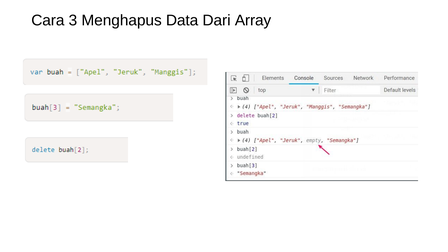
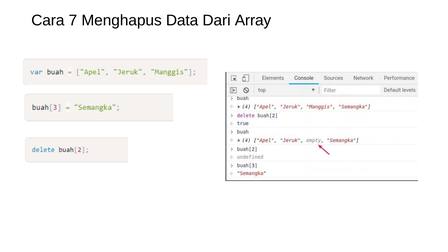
3: 3 -> 7 (73, 20)
